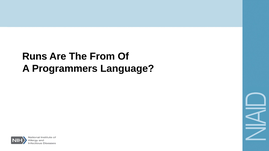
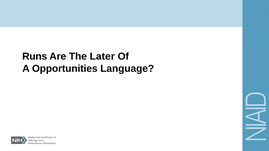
From: From -> Later (102, 57)
Programmers: Programmers -> Opportunities (65, 69)
